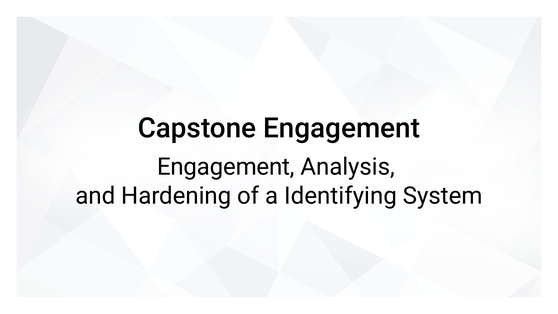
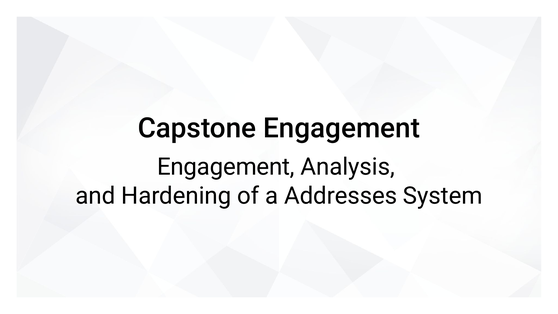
Identifying: Identifying -> Addresses (341, 196)
